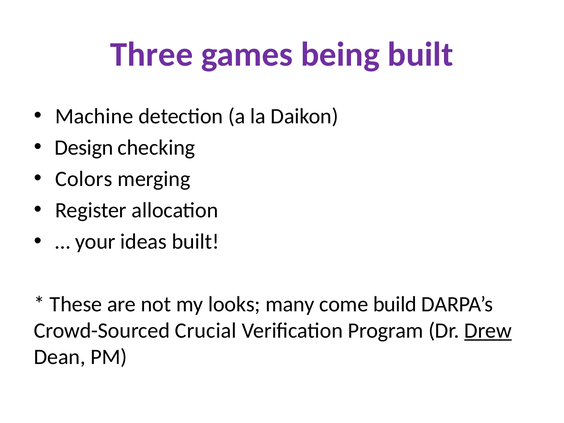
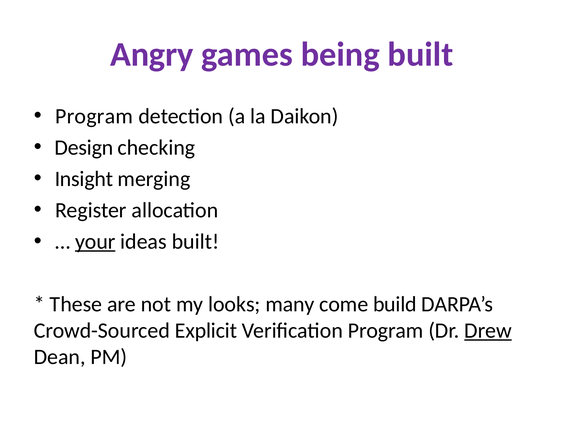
Three: Three -> Angry (152, 55)
Machine: Machine -> Program (94, 116)
Colors: Colors -> Insight (84, 179)
your underline: none -> present (95, 242)
Crucial: Crucial -> Explicit (206, 331)
